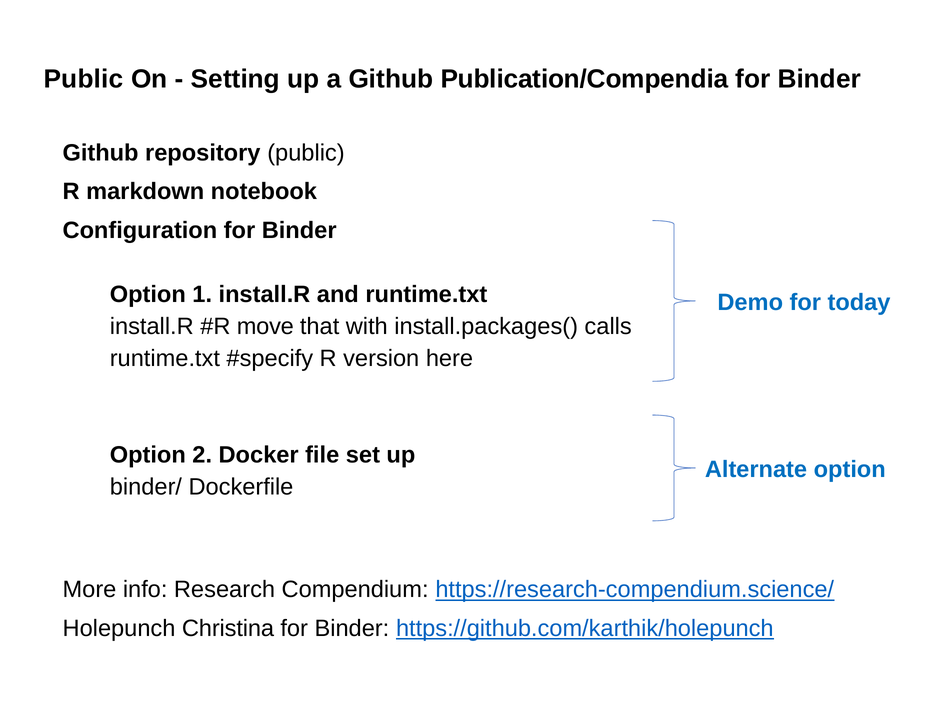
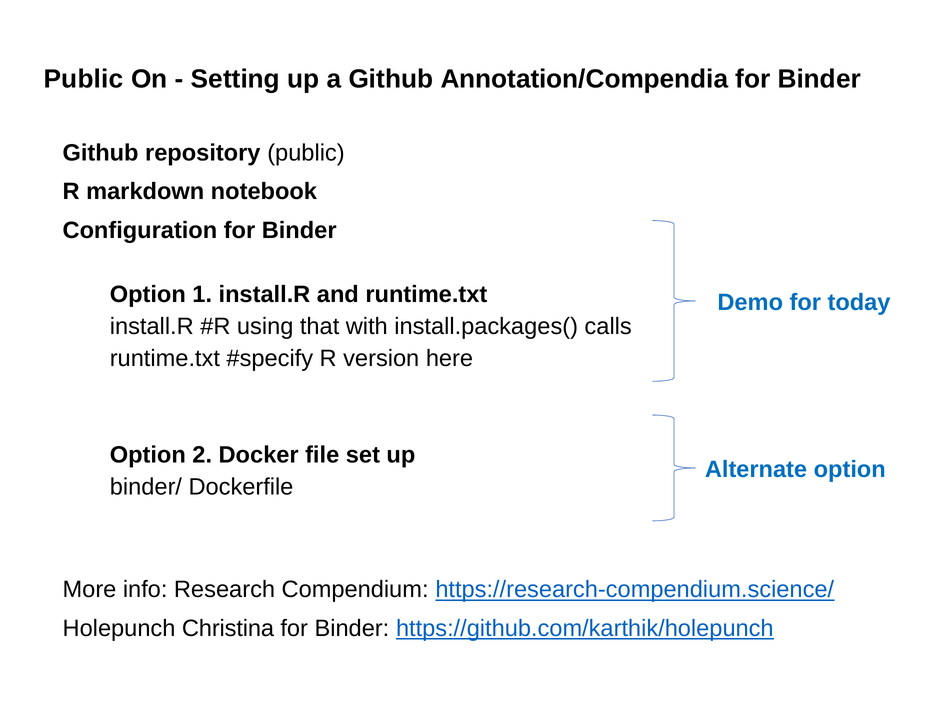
Publication/Compendia: Publication/Compendia -> Annotation/Compendia (584, 79)
move: move -> using (265, 326)
